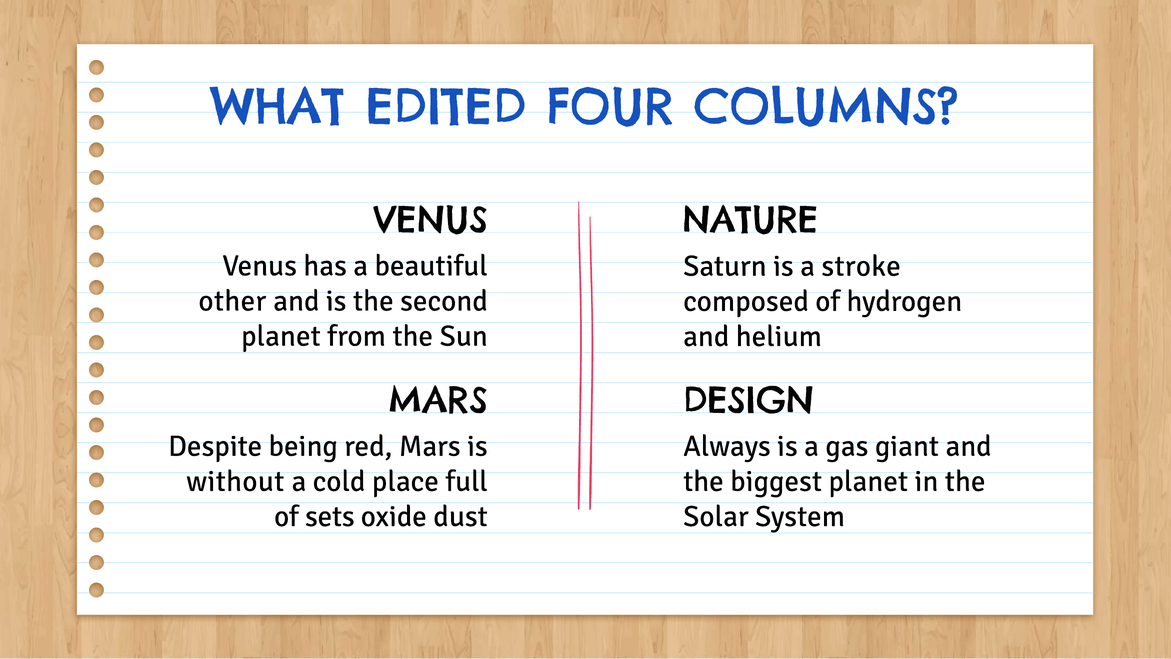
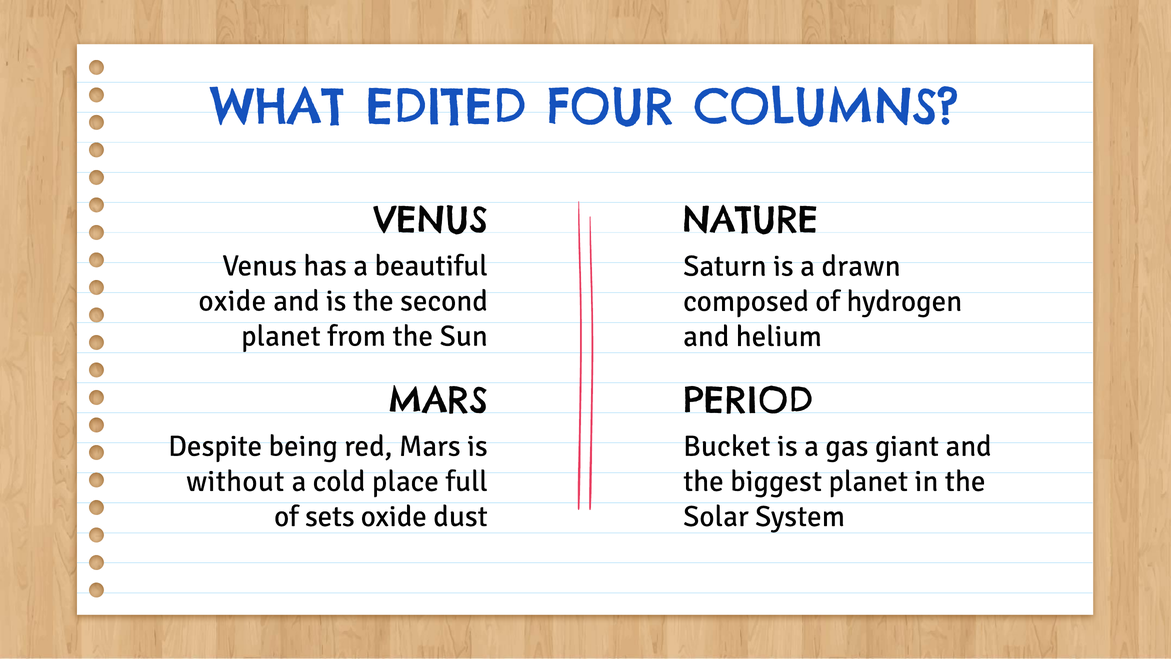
stroke: stroke -> drawn (861, 266)
other: other -> oxide (232, 301)
DESIGN: DESIGN -> PERIOD (748, 401)
Always: Always -> Bucket (727, 446)
